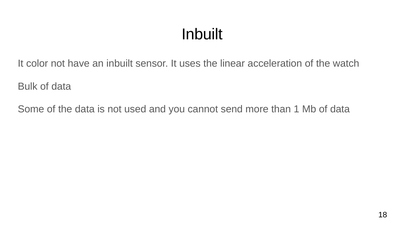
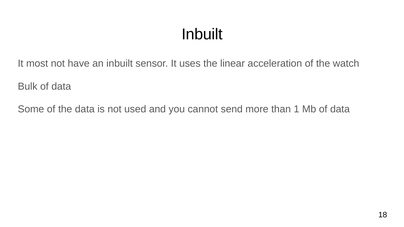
color: color -> most (37, 64)
